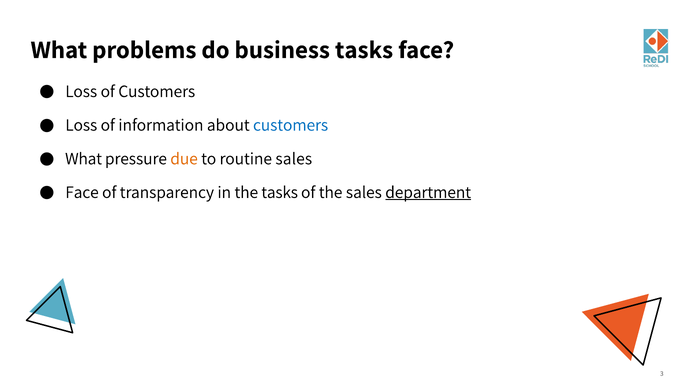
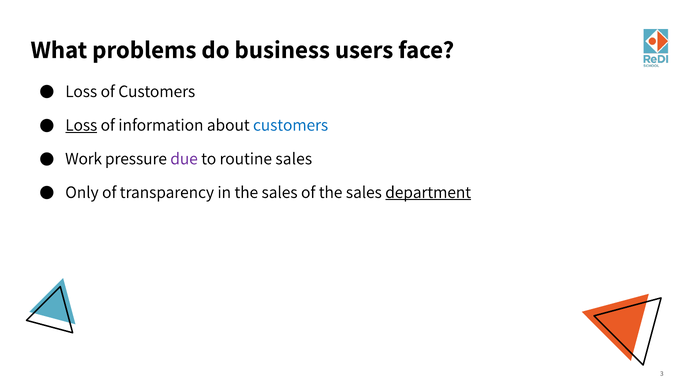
business tasks: tasks -> users (364, 50)
Loss underline: none -> present (81, 125)
What: What -> Work (84, 158)
due colour: orange -> purple (184, 158)
Face: Face -> Only (82, 192)
in the tasks: tasks -> sales (280, 192)
